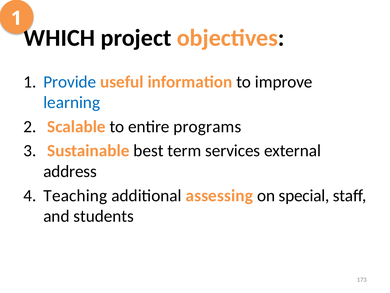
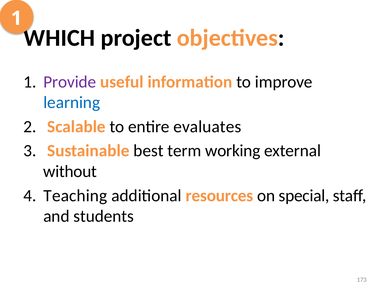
Provide colour: blue -> purple (70, 82)
programs: programs -> evaluates (207, 126)
services: services -> working (233, 151)
address: address -> without (70, 171)
assessing: assessing -> resources (219, 195)
